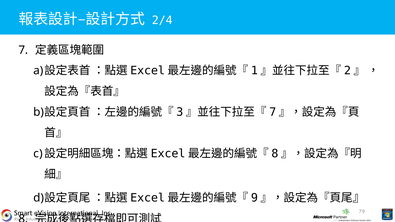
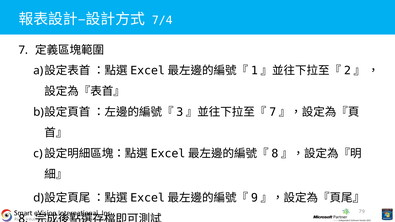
2/4: 2/4 -> 7/4 (162, 20)
